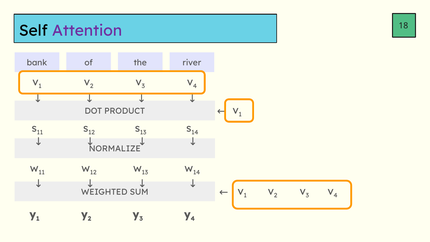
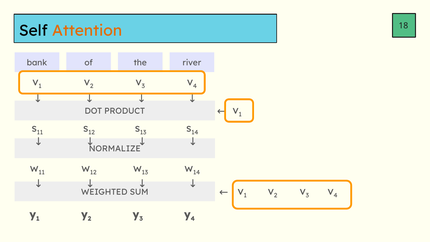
Attention colour: purple -> orange (87, 31)
